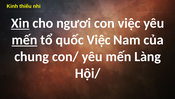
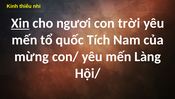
con việc: việc -> trời (129, 23)
mến underline: present -> none (24, 40)
quốc Việc: Việc -> Tích (99, 40)
chung: chung -> mừng (32, 56)
